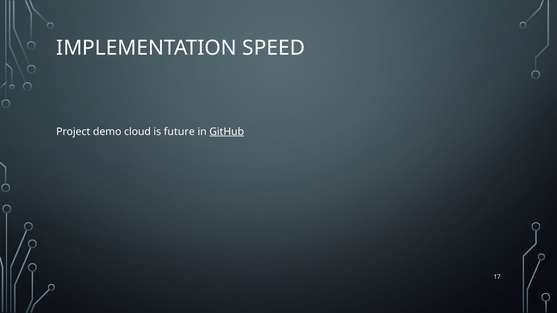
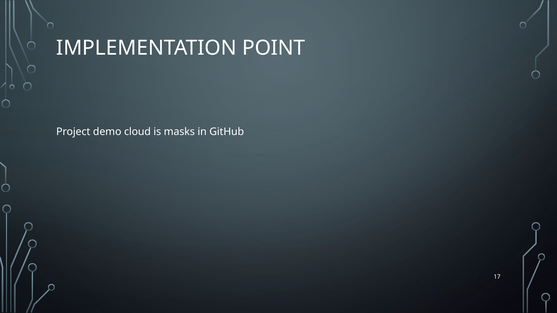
SPEED: SPEED -> POINT (274, 48)
future: future -> masks (179, 132)
GitHub underline: present -> none (227, 132)
